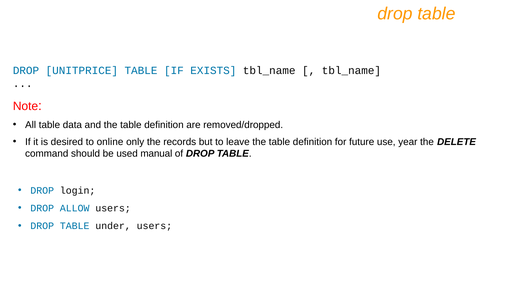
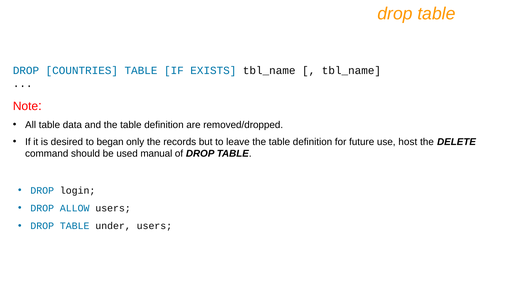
UNITPRICE: UNITPRICE -> COUNTRIES (82, 70)
online: online -> began (110, 142)
year: year -> host (408, 142)
